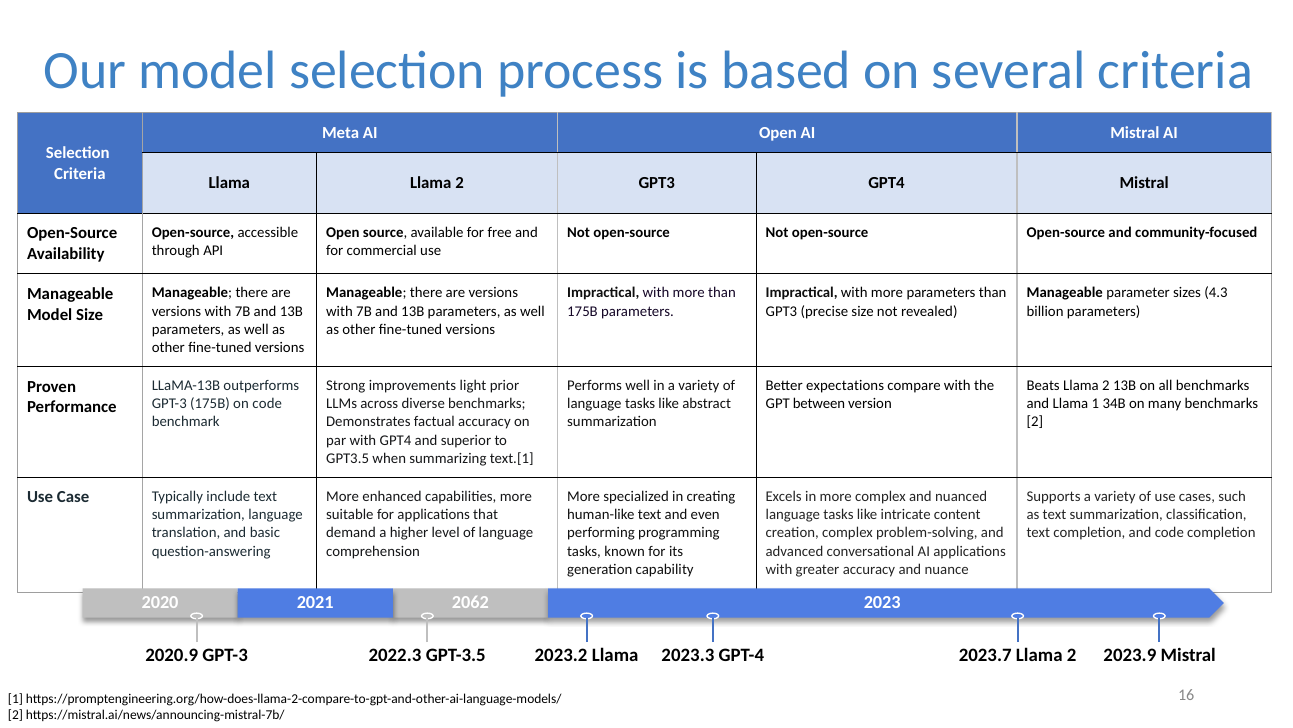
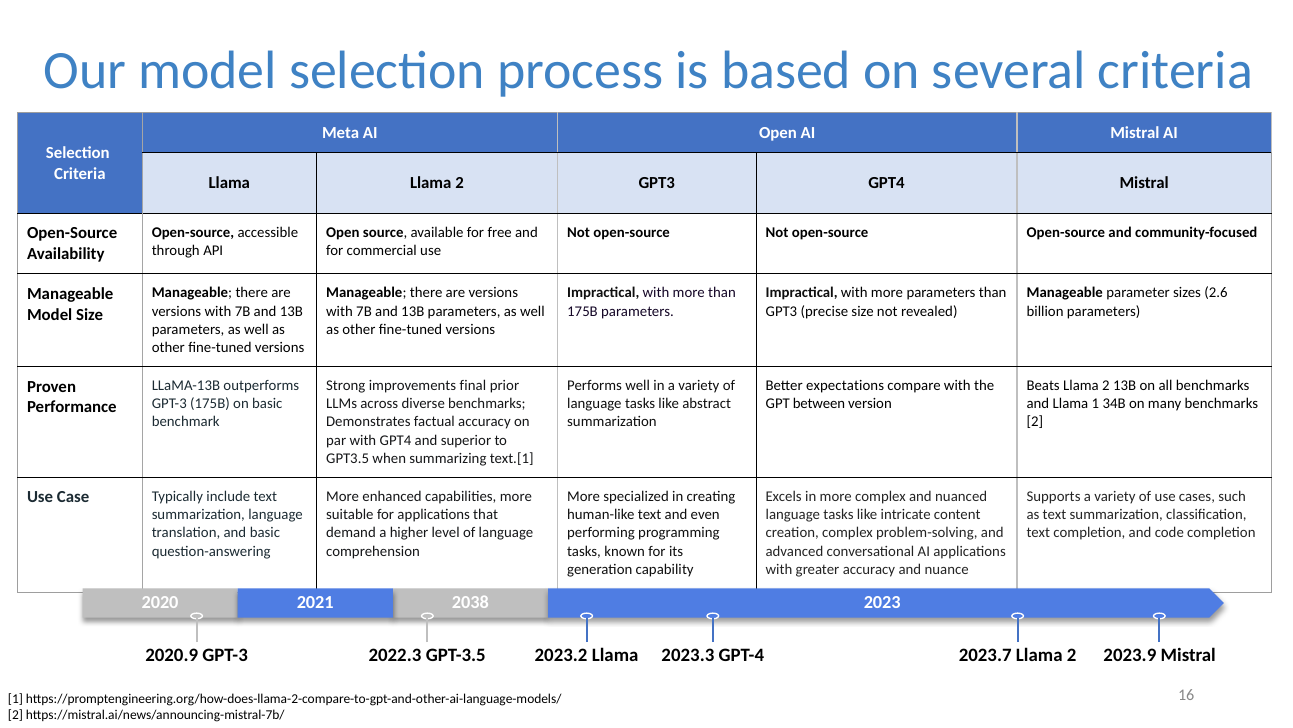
4.3: 4.3 -> 2.6 (1216, 293)
light: light -> final (473, 385)
on code: code -> basic (267, 403)
2062: 2062 -> 2038 (470, 602)
